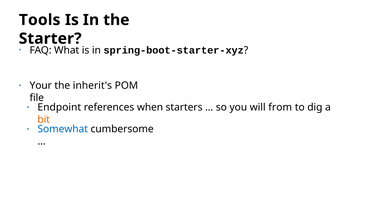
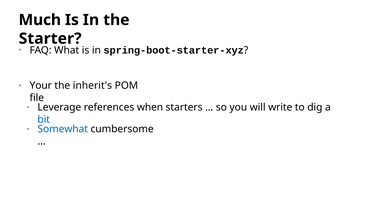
Tools: Tools -> Much (40, 20)
Endpoint: Endpoint -> Leverage (59, 107)
from: from -> write (280, 107)
bit colour: orange -> blue (44, 120)
